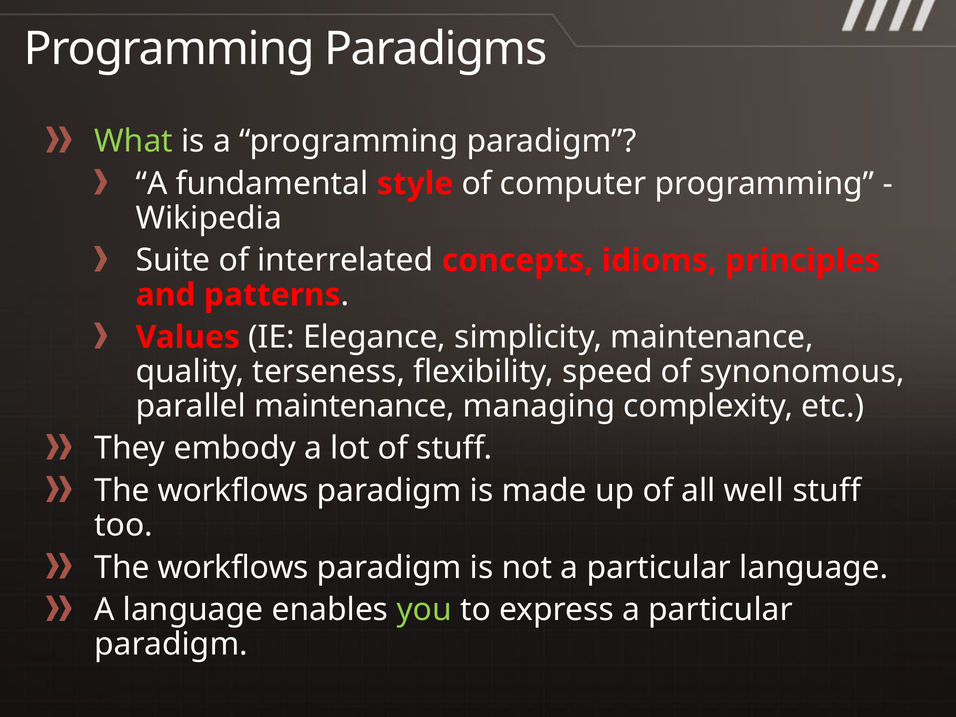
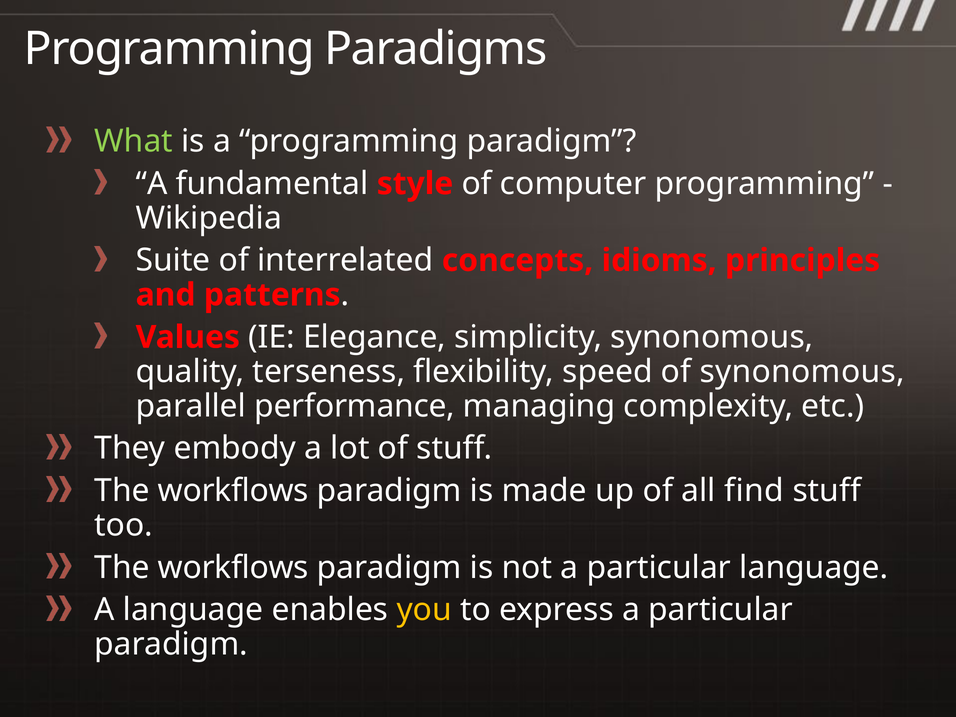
simplicity maintenance: maintenance -> synonomous (712, 337)
parallel maintenance: maintenance -> performance (355, 406)
well: well -> find (754, 491)
you colour: light green -> yellow (424, 610)
